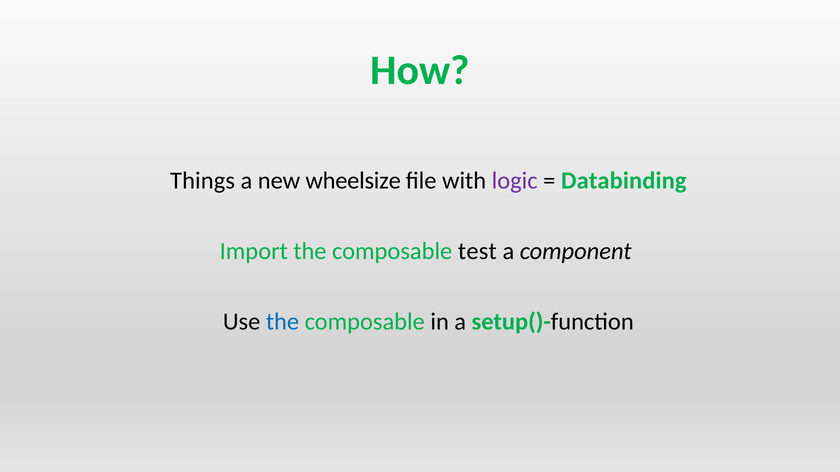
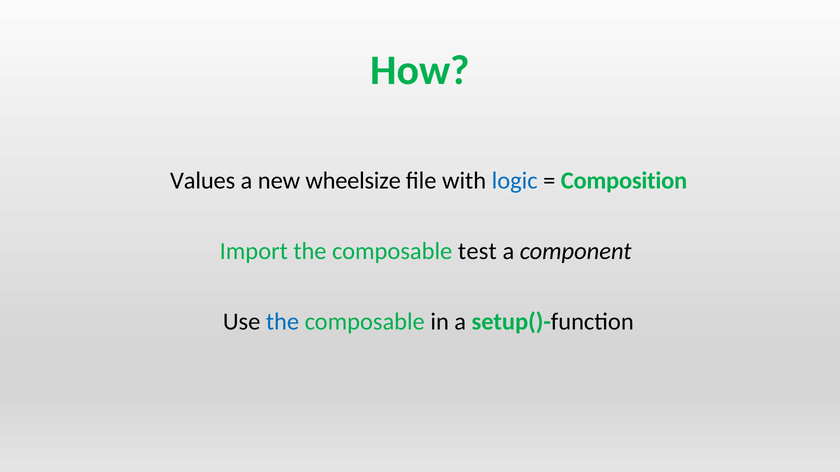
Things: Things -> Values (203, 181)
logic colour: purple -> blue (515, 181)
Databinding: Databinding -> Composition (624, 181)
